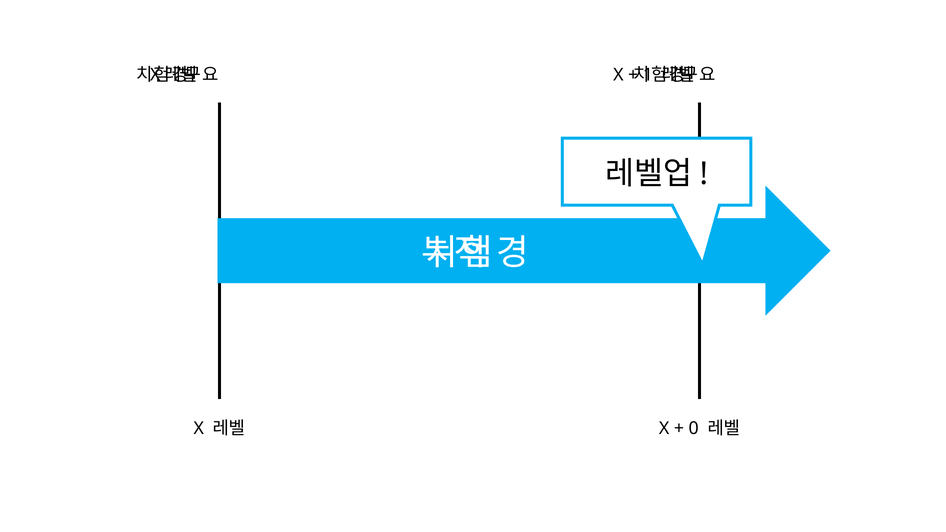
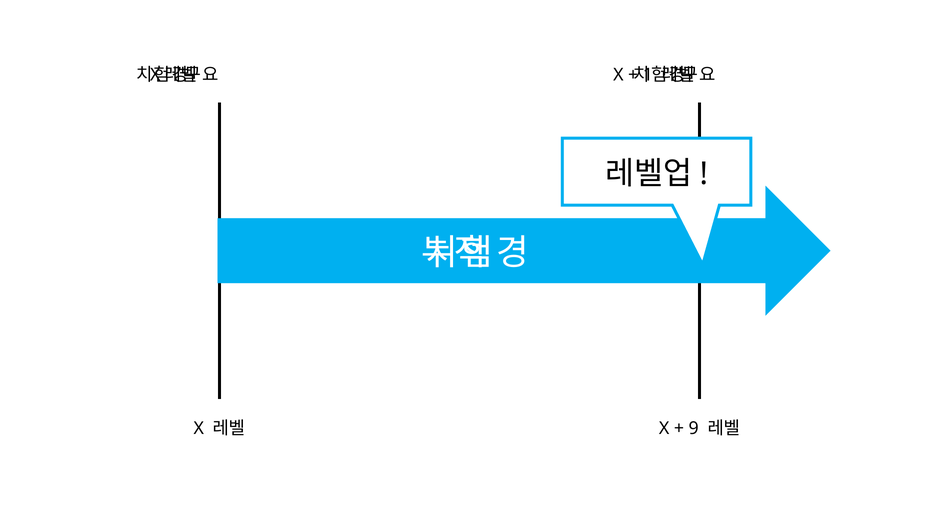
0: 0 -> 9 (694, 429)
